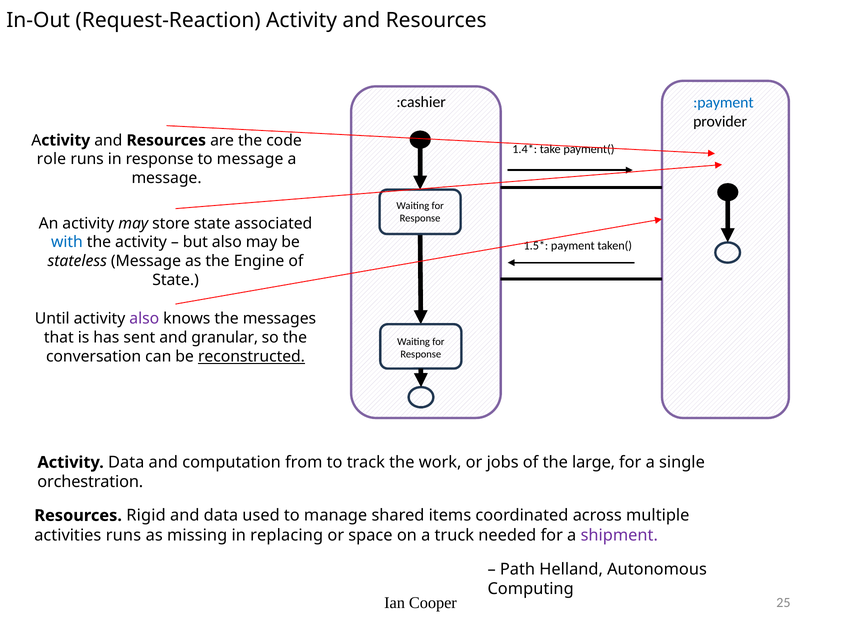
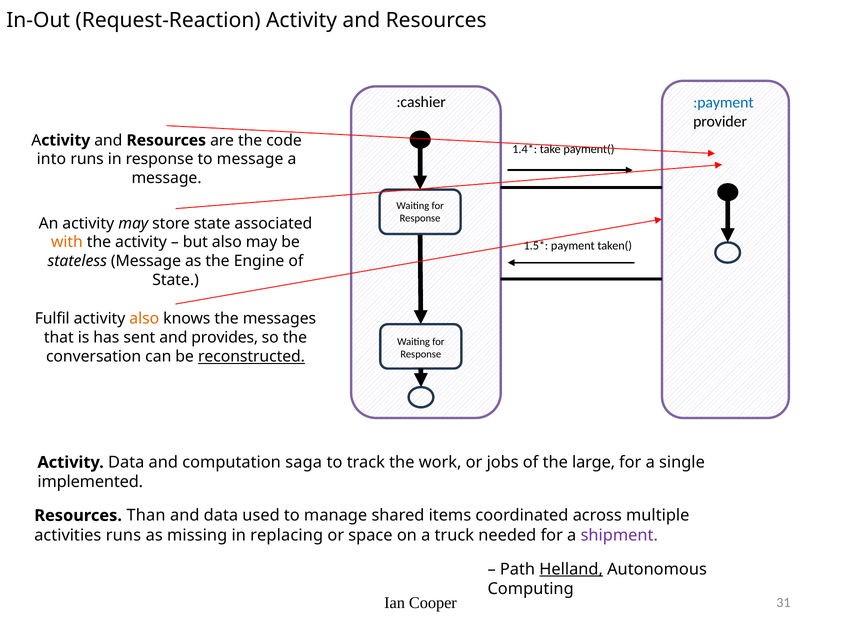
role: role -> into (51, 159)
with colour: blue -> orange (67, 242)
Until: Until -> Fulfil (52, 319)
also colour: purple -> orange (144, 319)
granular: granular -> provides (225, 338)
from: from -> saga (304, 462)
orchestration: orchestration -> implemented (90, 482)
Rigid: Rigid -> Than (146, 515)
Helland underline: none -> present (571, 569)
25: 25 -> 31 (783, 602)
